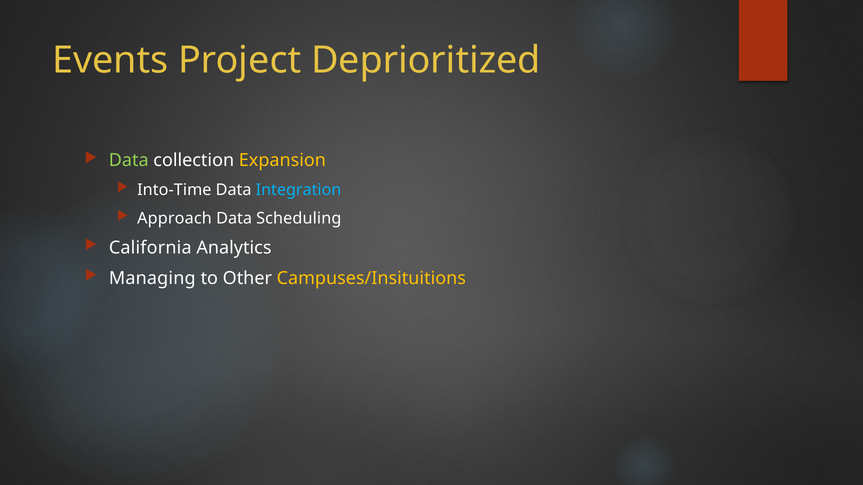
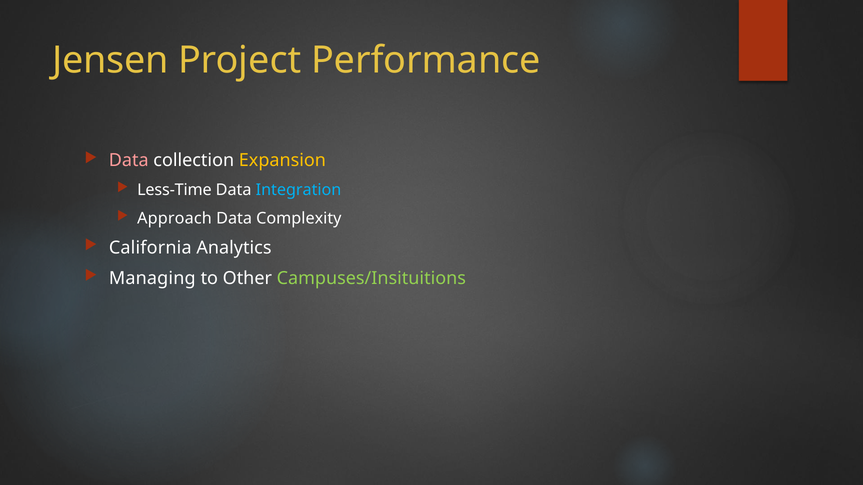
Events: Events -> Jensen (110, 61)
Deprioritized: Deprioritized -> Performance (426, 61)
Data colour: light green -> pink (129, 161)
Into-Time: Into-Time -> Less-Time (174, 190)
Scheduling: Scheduling -> Complexity (299, 218)
Campuses/Insituitions colour: yellow -> light green (371, 279)
